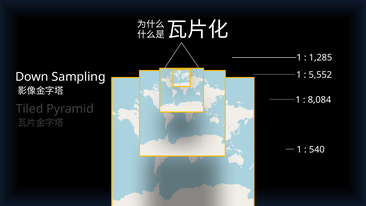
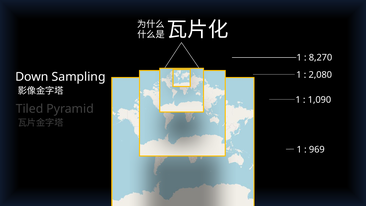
1,285: 1,285 -> 8,270 (321, 58)
5,552: 5,552 -> 2,080 (320, 75)
8,084: 8,084 -> 1,090 (319, 100)
540: 540 -> 969 (317, 150)
